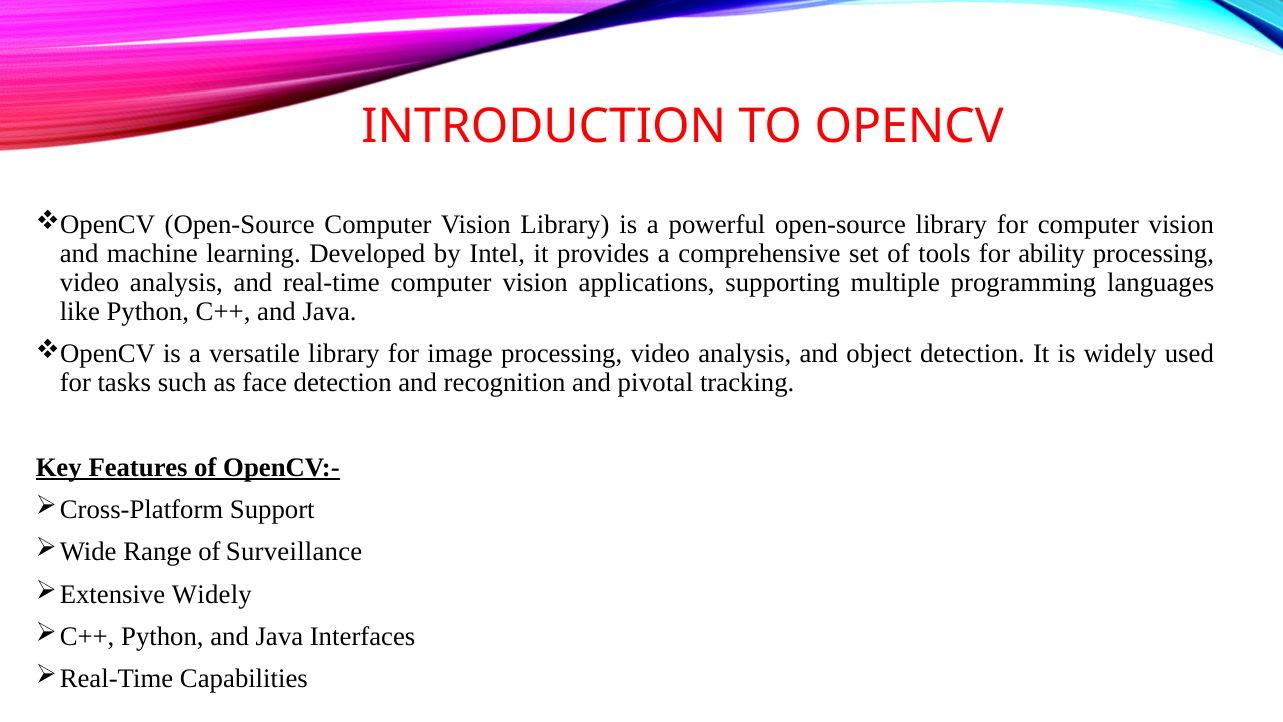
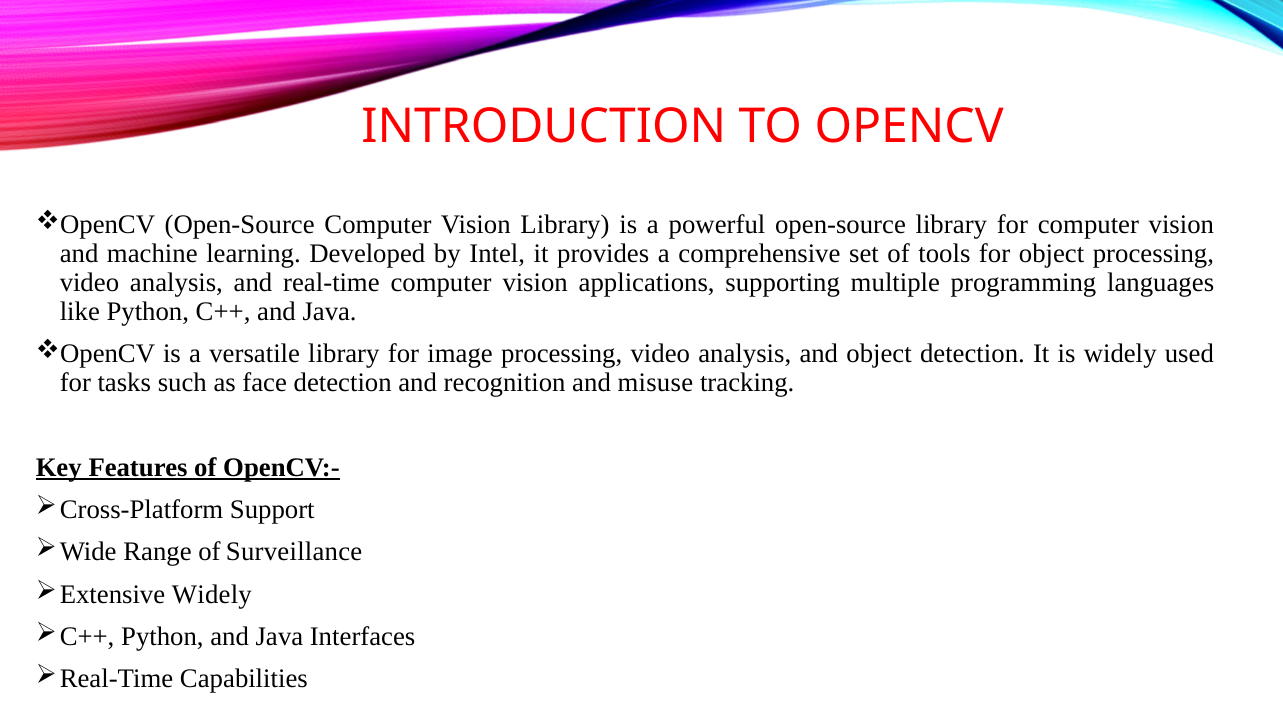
for ability: ability -> object (1052, 254)
pivotal: pivotal -> misuse (655, 383)
